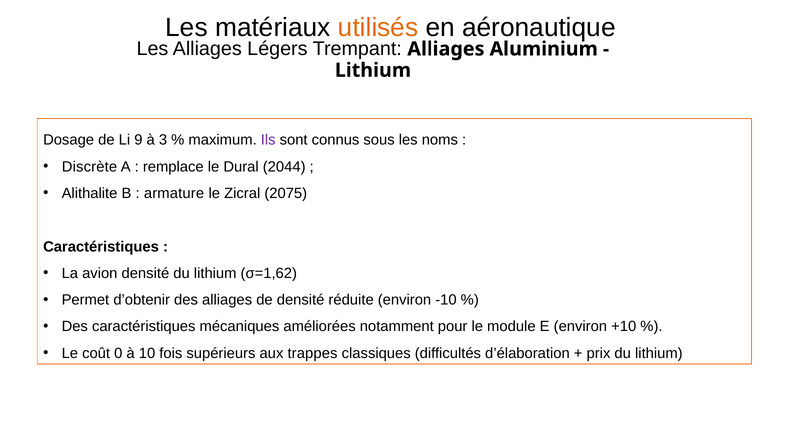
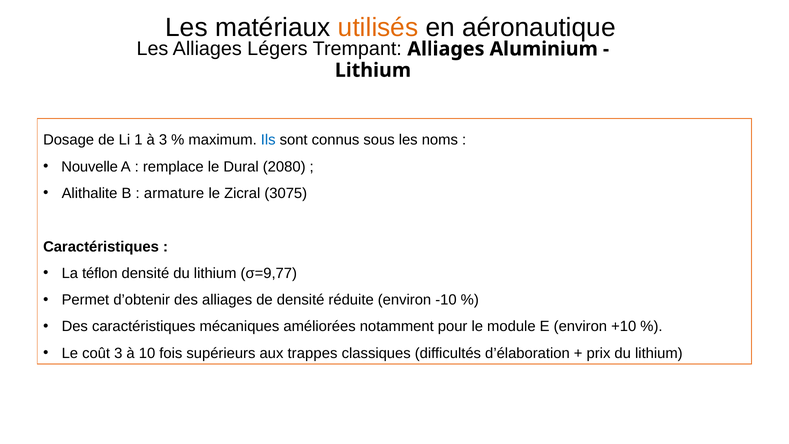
9: 9 -> 1 (138, 140)
Ils colour: purple -> blue (268, 140)
Discrète: Discrète -> Nouvelle (90, 167)
2044: 2044 -> 2080 (284, 167)
2075: 2075 -> 3075 (286, 193)
avion: avion -> téflon (100, 273)
σ=1,62: σ=1,62 -> σ=9,77 (269, 273)
coût 0: 0 -> 3 (118, 353)
